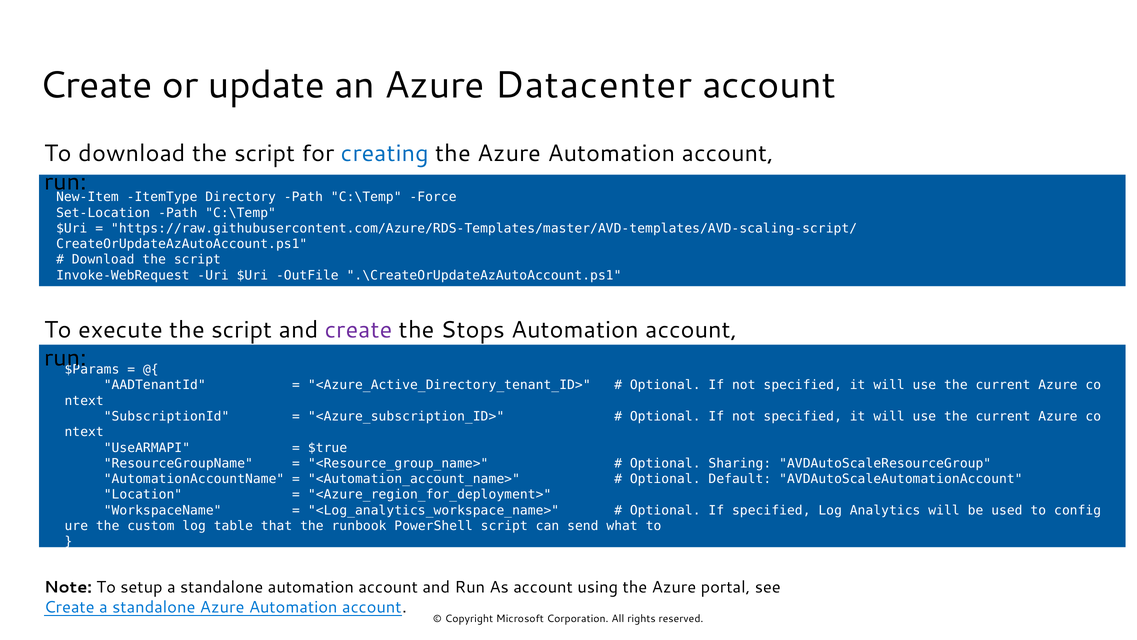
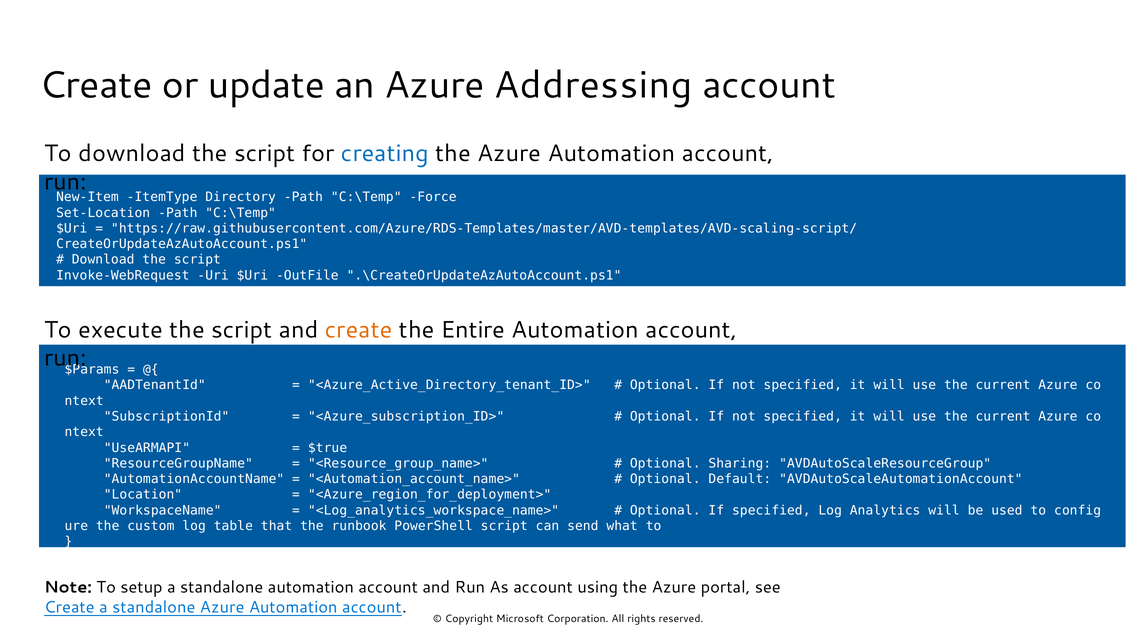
Datacenter: Datacenter -> Addressing (593, 85)
create colour: purple -> orange (359, 329)
Stops: Stops -> Entire (473, 329)
